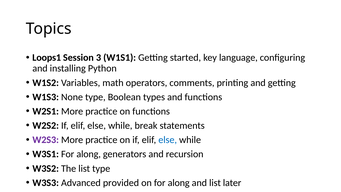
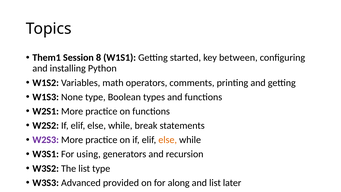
Loops1: Loops1 -> Them1 (47, 58)
3: 3 -> 8 (99, 58)
language: language -> between (238, 58)
else colour: blue -> orange (168, 140)
W3S1 For along: along -> using (89, 154)
